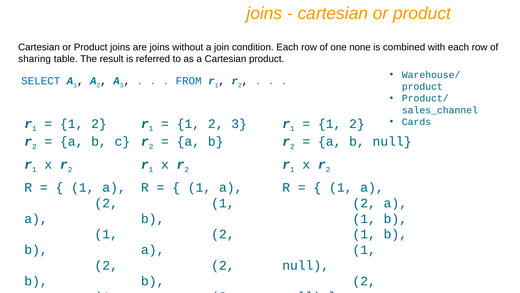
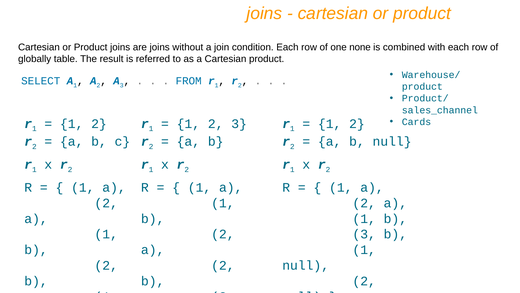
sharing: sharing -> globally (35, 59)
1: 1 -> 3 (364, 234)
